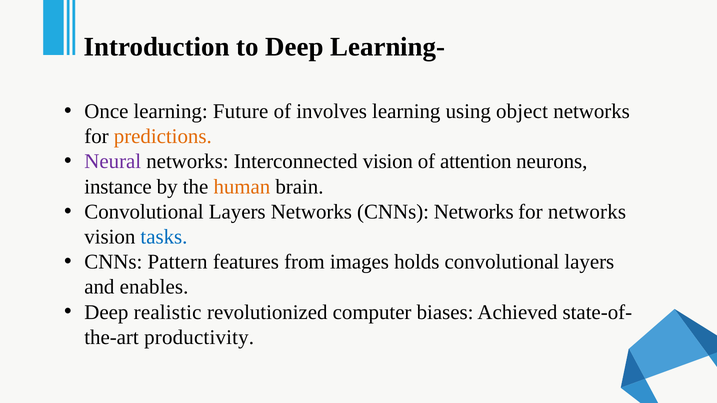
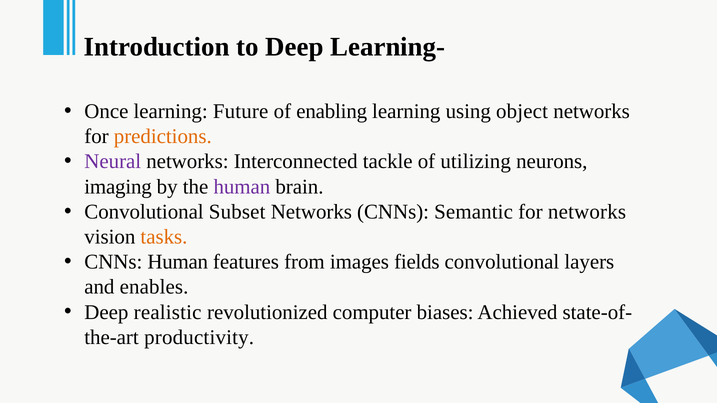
involves: involves -> enabling (332, 111)
Interconnected vision: vision -> tackle (388, 162)
attention: attention -> utilizing (476, 162)
instance: instance -> imaging (118, 187)
human colour: orange -> purple (242, 187)
Layers: Layers -> Subset (237, 212)
CNNs Networks: Networks -> Semantic (474, 212)
tasks colour: blue -> orange (164, 237)
CNNs Pattern: Pattern -> Human (178, 262)
holds: holds -> fields (417, 262)
